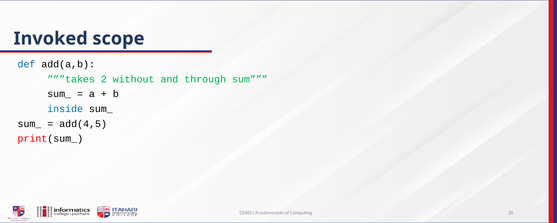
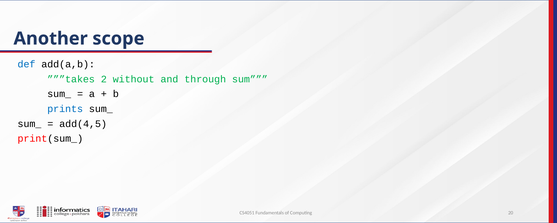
Invoked: Invoked -> Another (51, 39)
inside: inside -> prints (65, 109)
